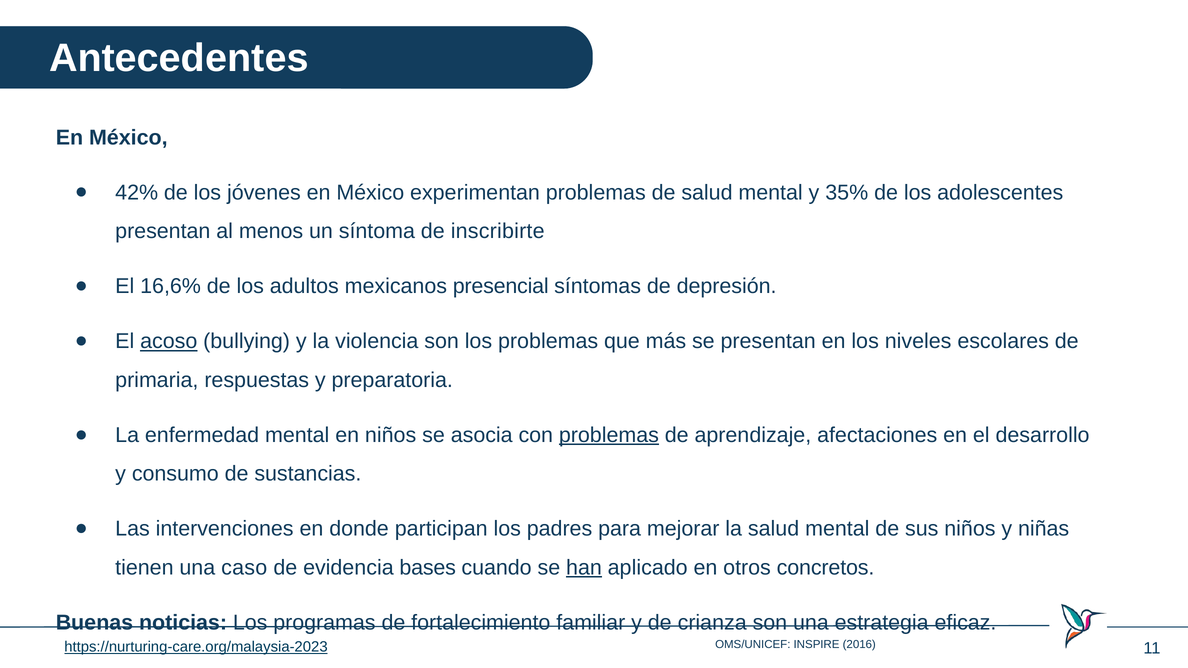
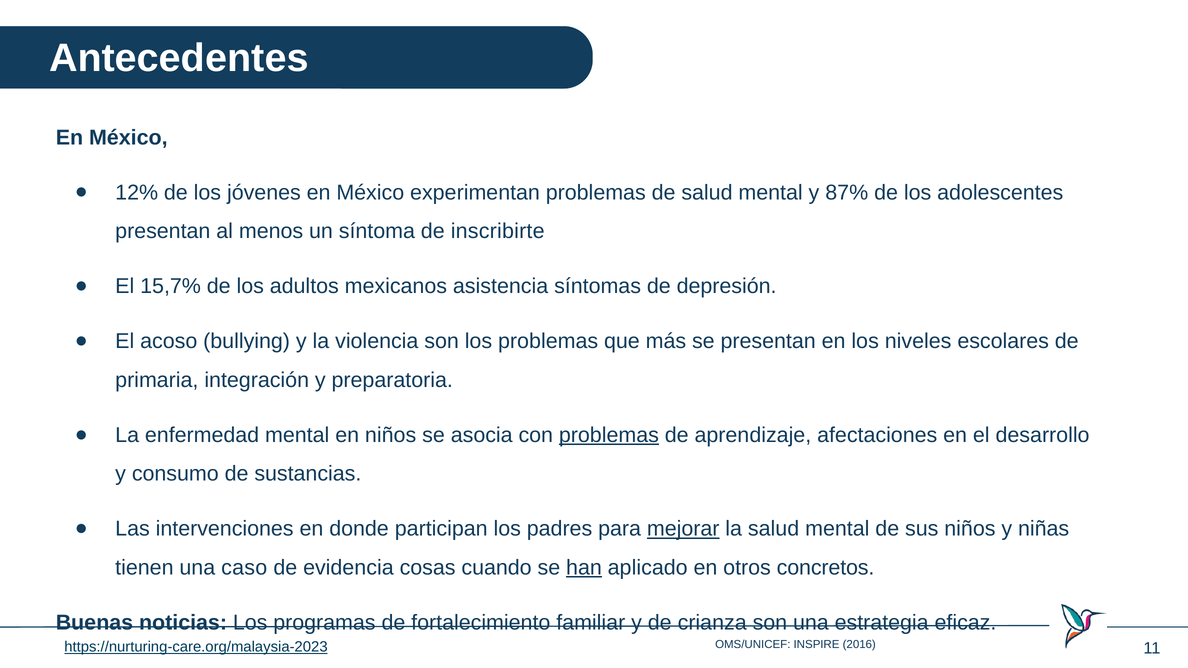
42%: 42% -> 12% (137, 193)
35%: 35% -> 87% (847, 193)
16,6%: 16,6% -> 15,7% (171, 286)
presencial: presencial -> asistencia (501, 286)
acoso underline: present -> none (169, 342)
respuestas: respuestas -> integración (257, 380)
mejorar underline: none -> present (683, 529)
bases: bases -> cosas (428, 568)
